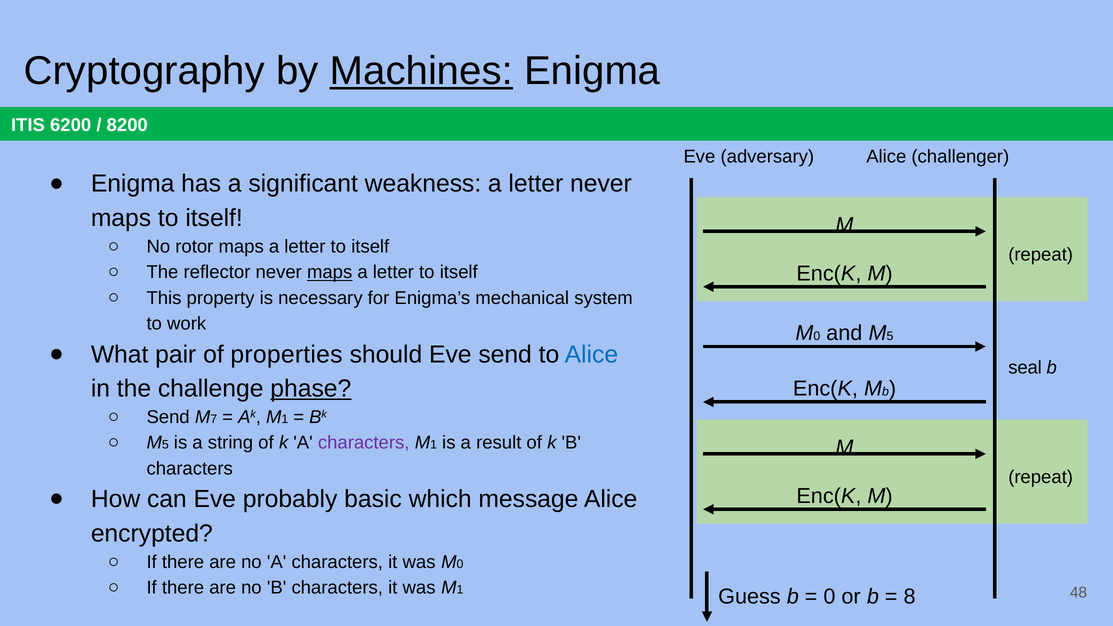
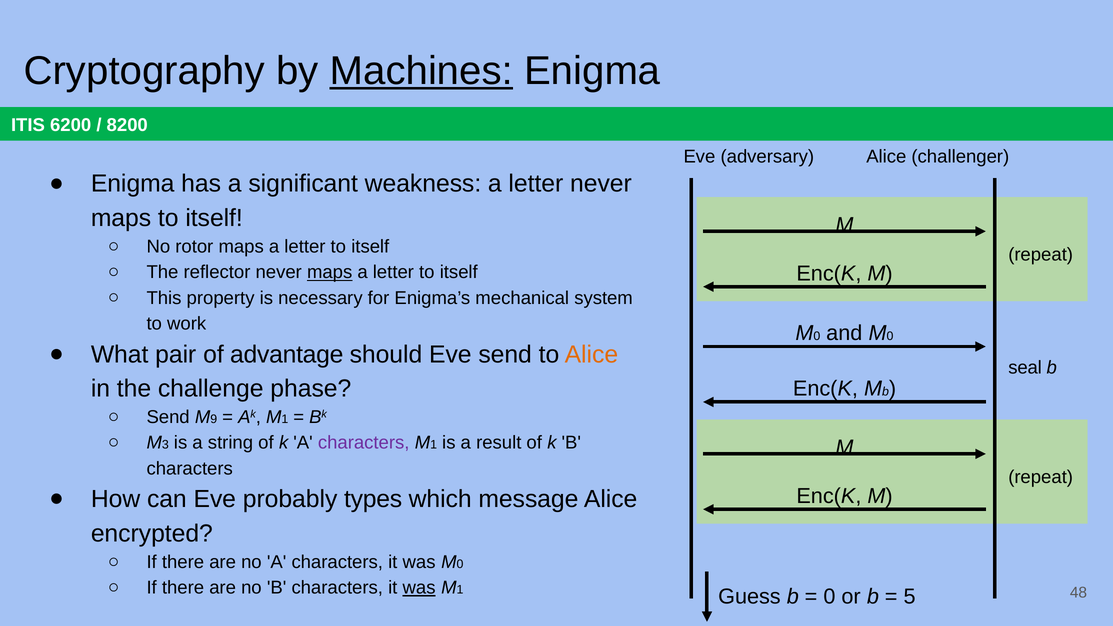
and M 5: 5 -> 0 (890, 336)
properties: properties -> advantage (287, 354)
Alice colour: blue -> orange (591, 354)
phase underline: present -> none (311, 388)
7: 7 -> 9 (214, 419)
5: 5 -> 3 (165, 445)
basic: basic -> types (373, 499)
was underline: none -> present (419, 588)
8: 8 -> 5 (910, 597)
